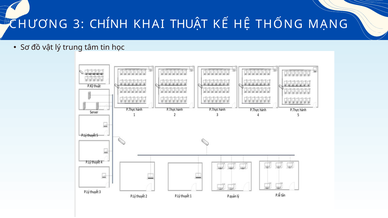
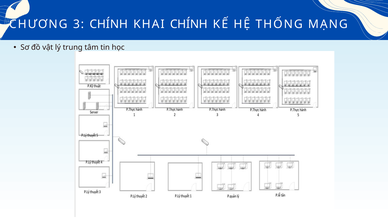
KHAI THUẬT: THUẬT -> CHÍNH (189, 24)
